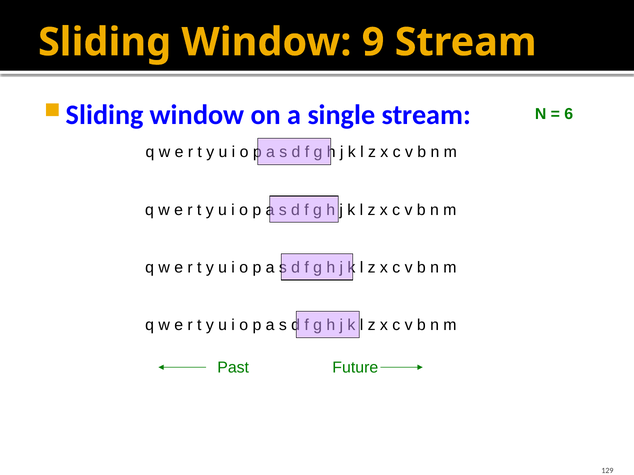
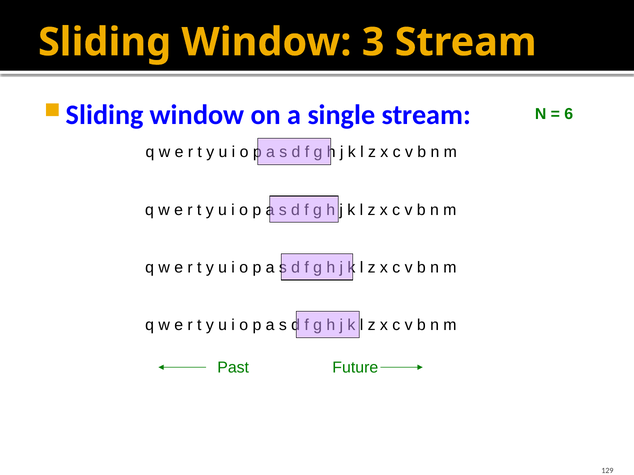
9: 9 -> 3 (373, 42)
